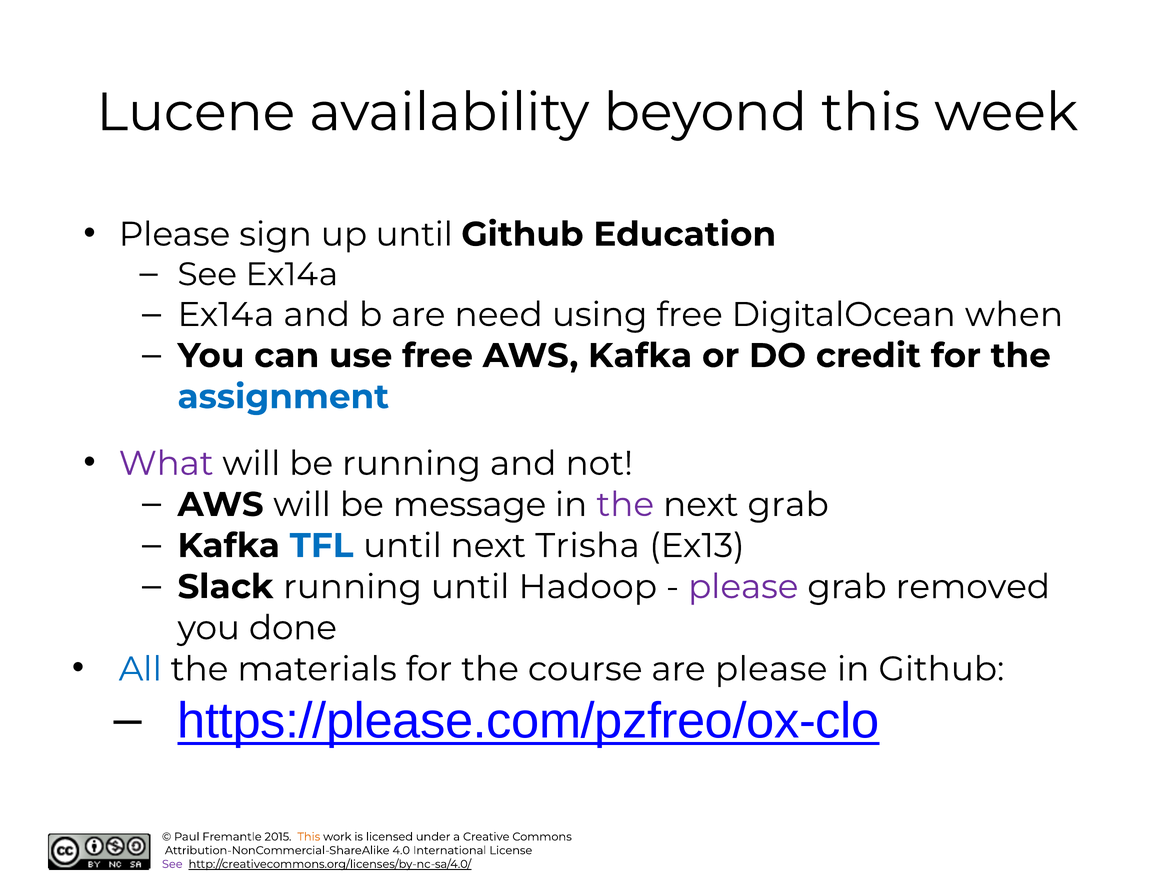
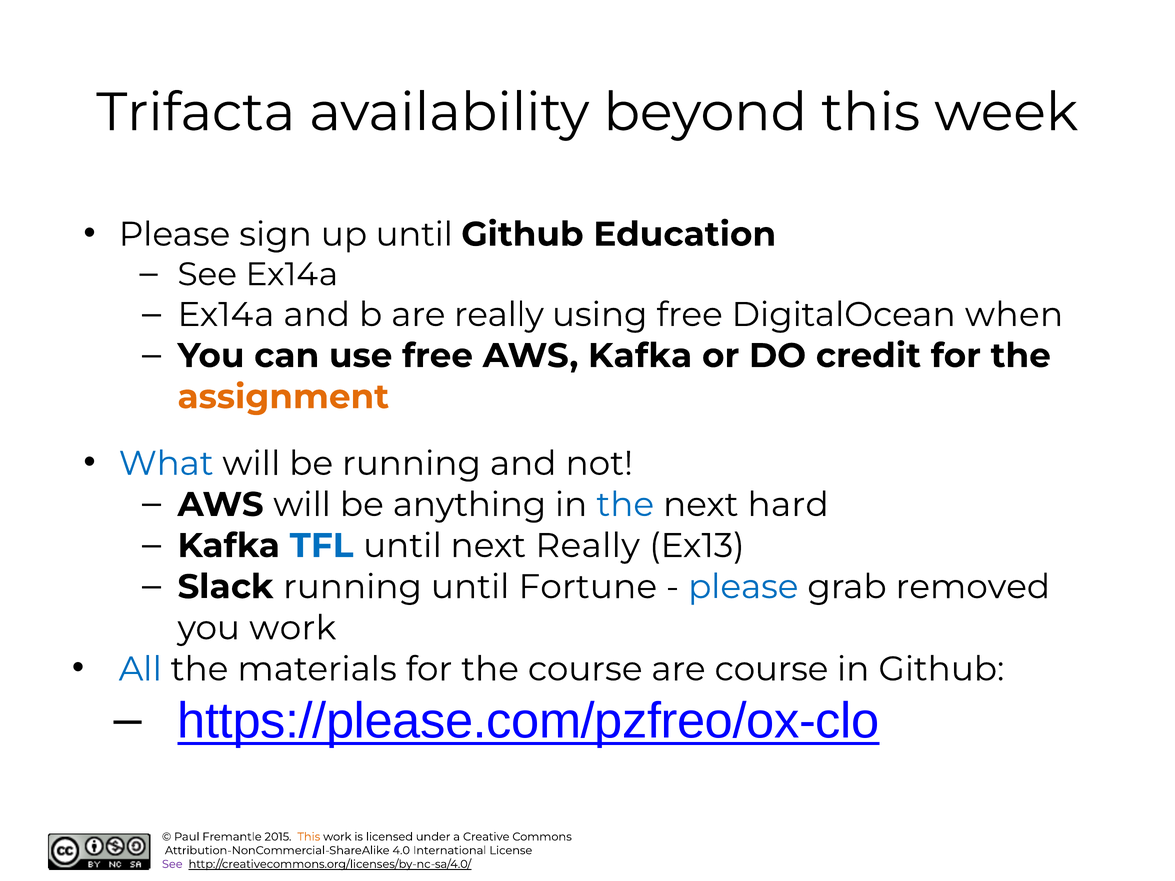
Lucene: Lucene -> Trifacta (196, 112)
are need: need -> really (499, 315)
assignment colour: blue -> orange (283, 397)
What colour: purple -> blue (166, 464)
message: message -> anything (470, 505)
the colour: purple -> blue (625, 505)
next grab: grab -> hard (788, 505)
next Trisha: Trisha -> Really (588, 546)
Hadoop: Hadoop -> Fortune (588, 587)
please colour: purple -> blue (743, 587)
you done: done -> work (293, 628)
are please: please -> course (771, 669)
